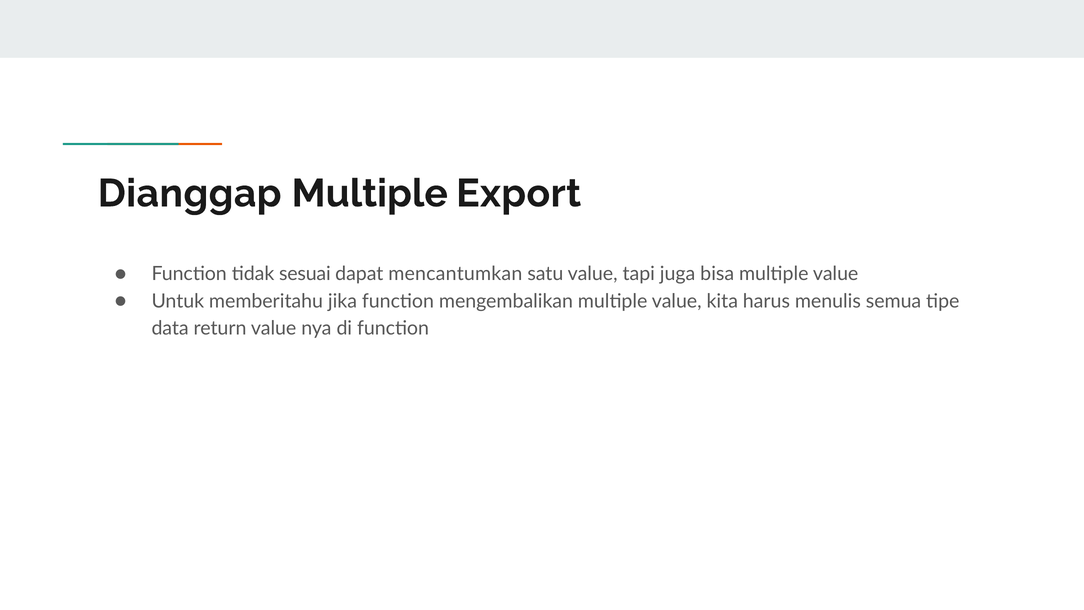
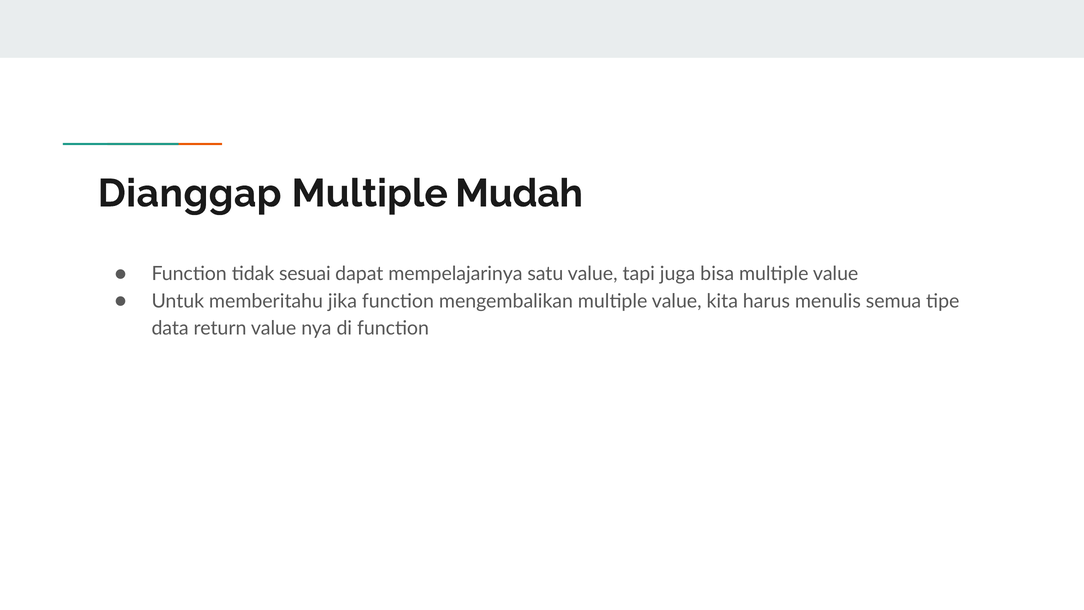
Export: Export -> Mudah (519, 193)
mencantumkan: mencantumkan -> mempelajarinya (455, 274)
